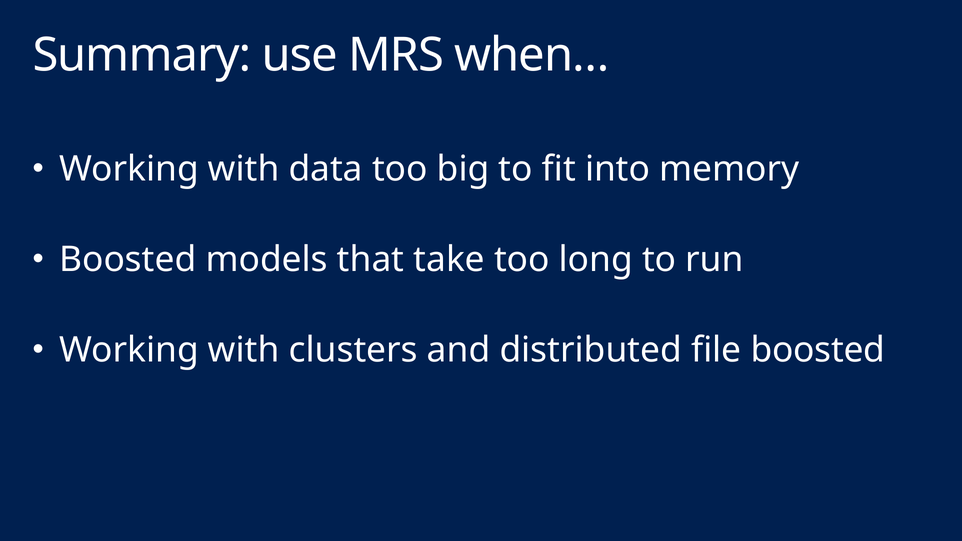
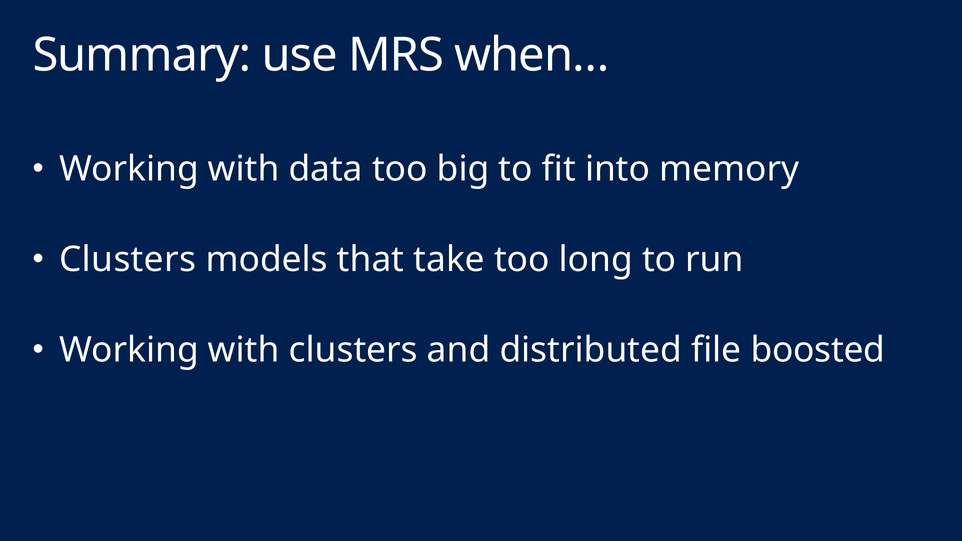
Boosted: Boosted -> Clusters (128, 260)
